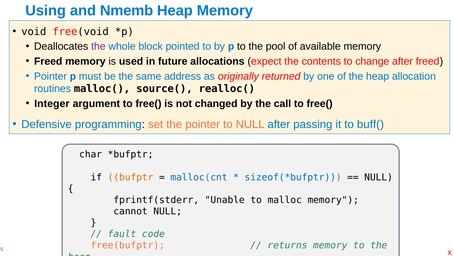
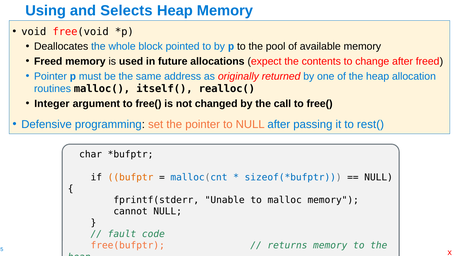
Nmemb: Nmemb -> Selects (126, 11)
the colour: purple -> blue (98, 46)
source(: source( -> itself( (164, 89)
buff(: buff( -> rest( (370, 124)
